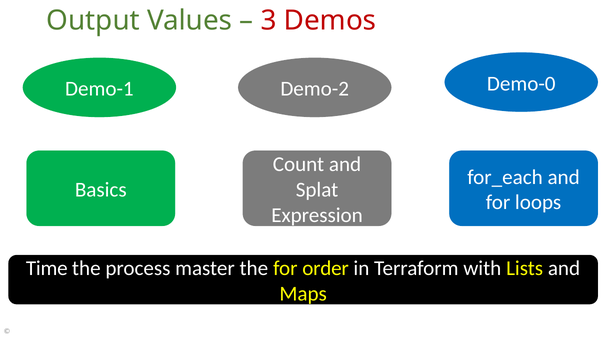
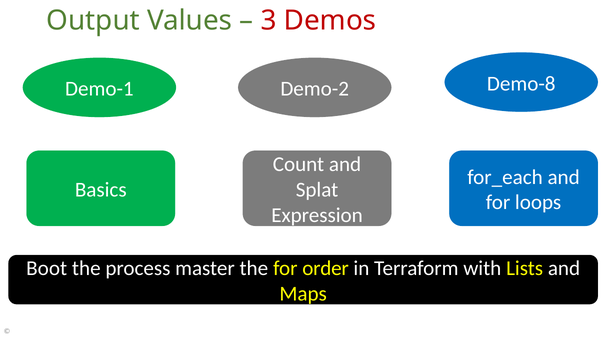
Demo-0: Demo-0 -> Demo-8 (521, 84)
Time: Time -> Boot (47, 268)
